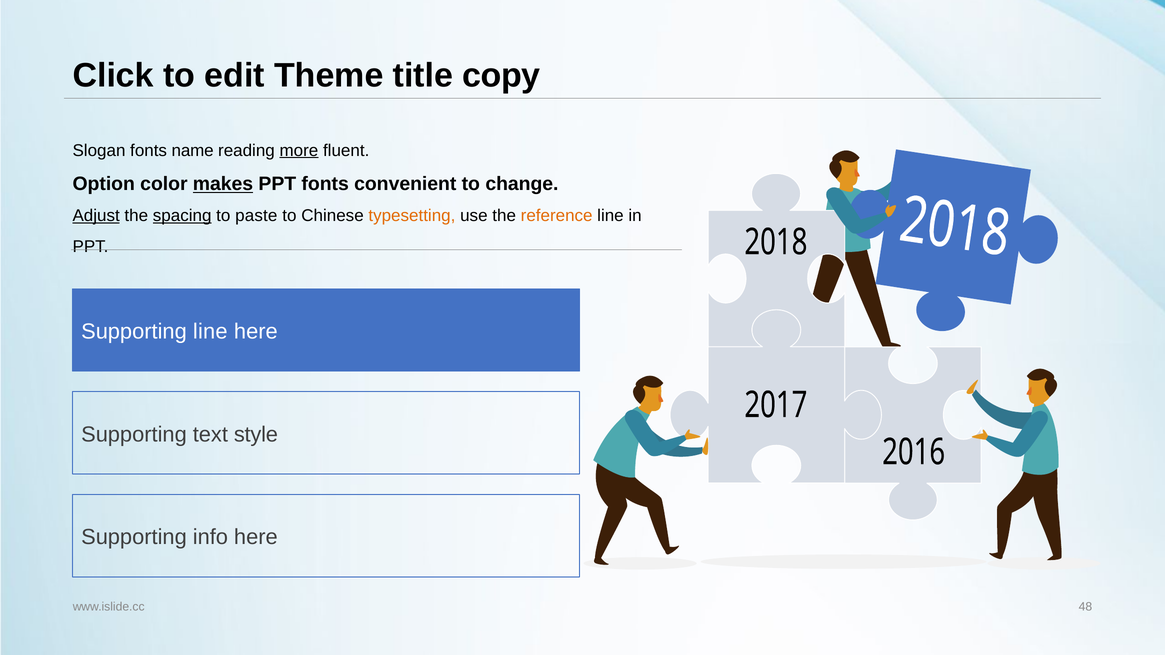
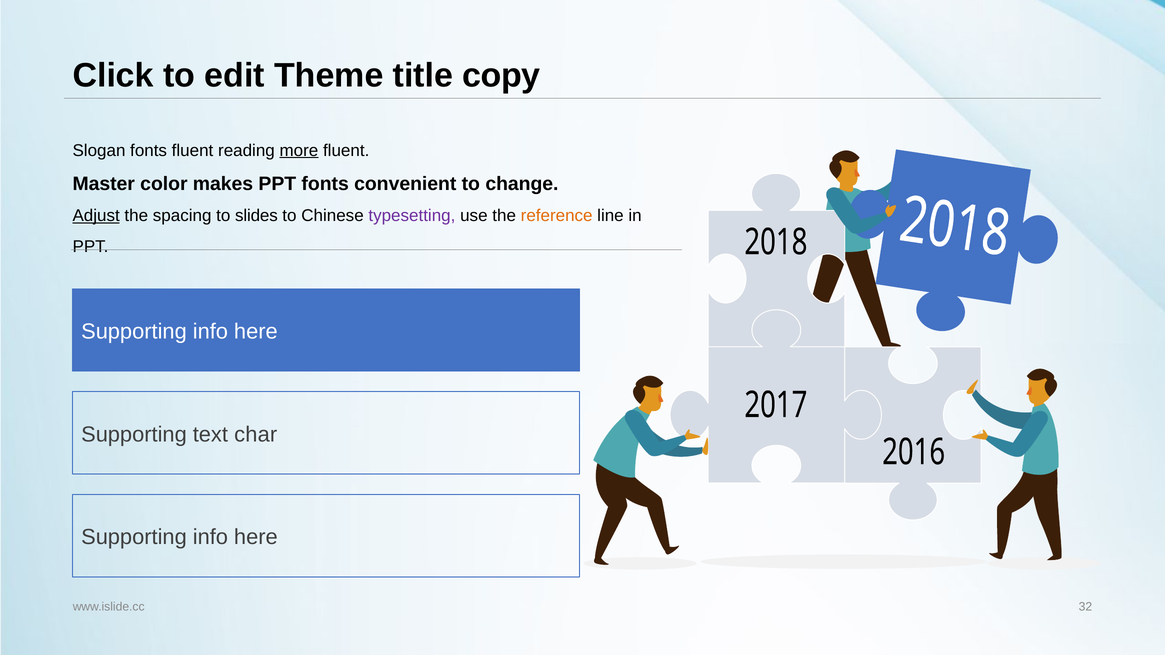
fonts name: name -> fluent (193, 150)
Option: Option -> Master (104, 184)
makes underline: present -> none (223, 184)
spacing underline: present -> none (182, 216)
paste: paste -> slides (256, 216)
typesetting colour: orange -> purple (412, 216)
line: line -> info (210, 332)
style: style -> char (256, 435)
48: 48 -> 32 (1085, 607)
